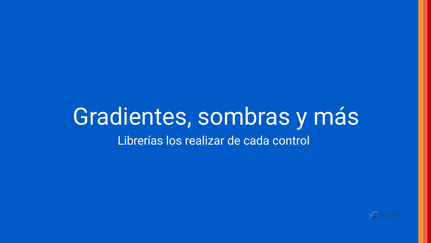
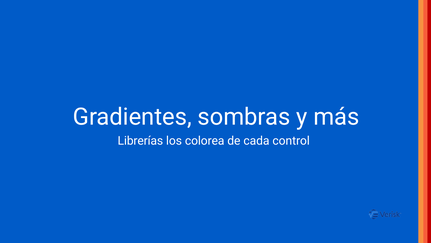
realizar: realizar -> colorea (205, 140)
